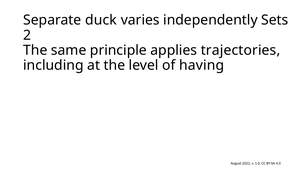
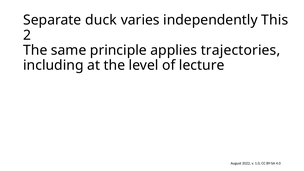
Sets: Sets -> This (275, 20)
having: having -> lecture (202, 65)
